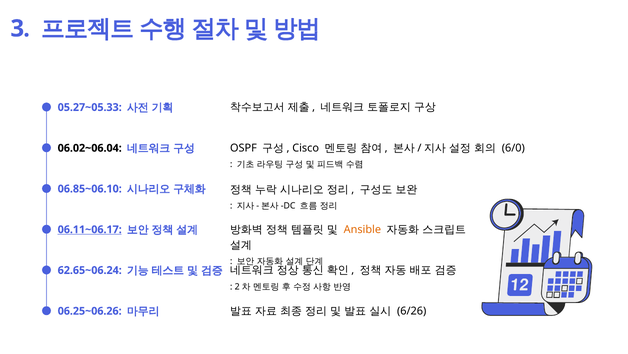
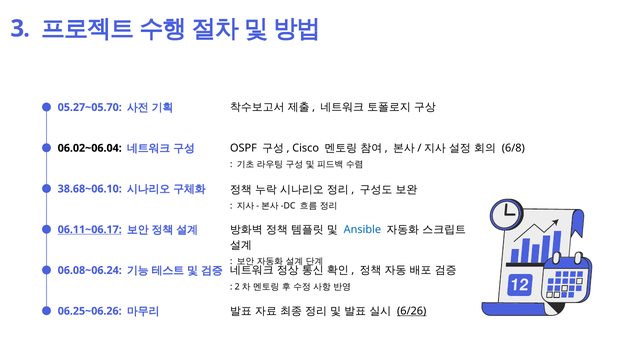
05.27~05.33: 05.27~05.33 -> 05.27~05.70 (90, 107)
6/0: 6/0 -> 6/8 (513, 148)
06.85~06.10: 06.85~06.10 -> 38.68~06.10 (90, 188)
Ansible colour: orange -> blue (362, 229)
62.65~06.24: 62.65~06.24 -> 06.08~06.24 (90, 270)
6/26 underline: none -> present (412, 310)
